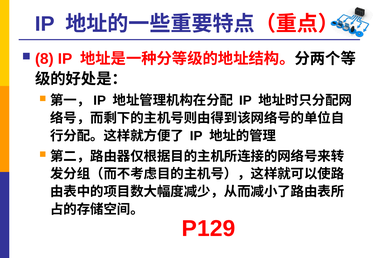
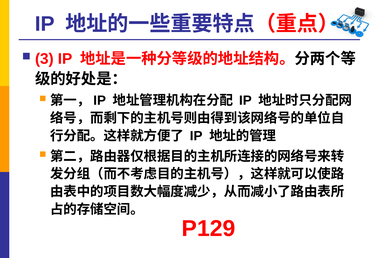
8: 8 -> 3 (44, 59)
